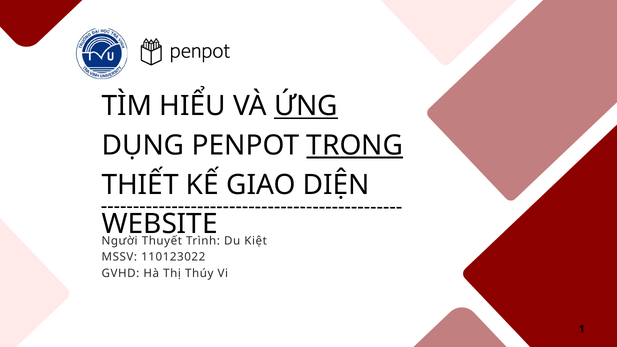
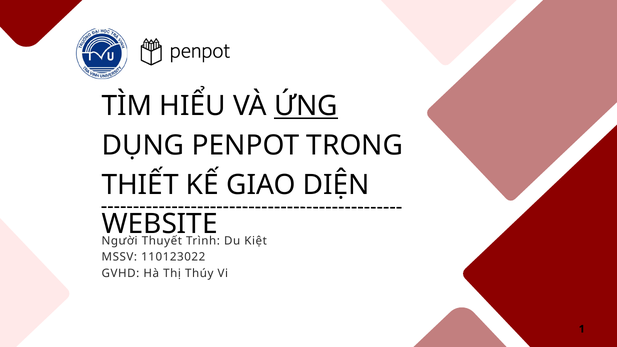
TRONG underline: present -> none (355, 145)
